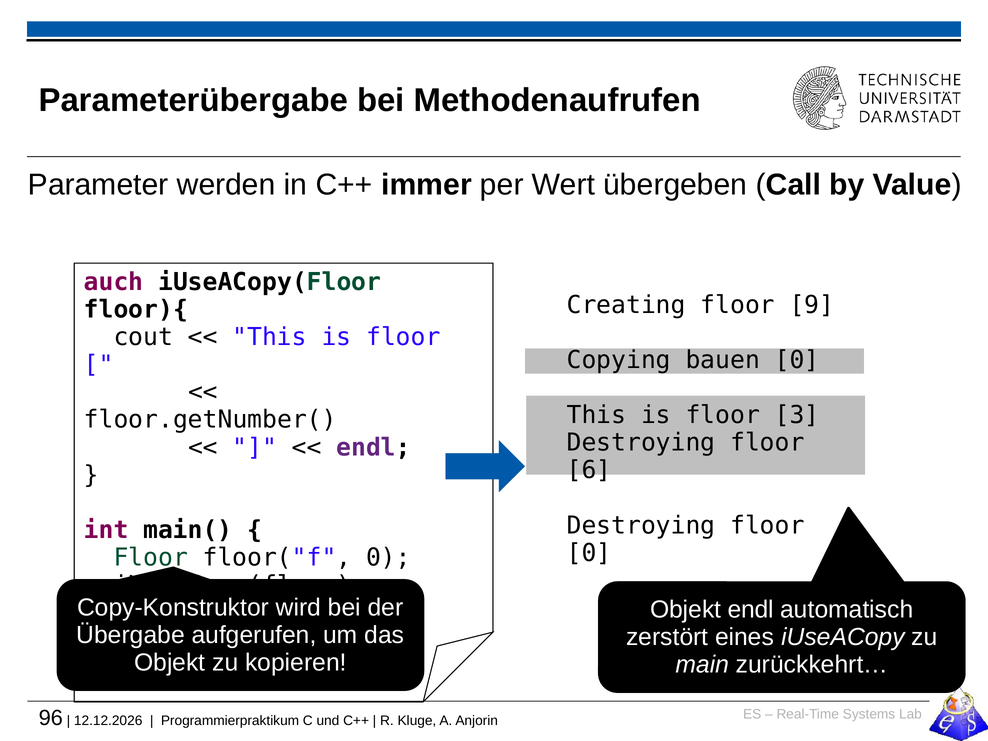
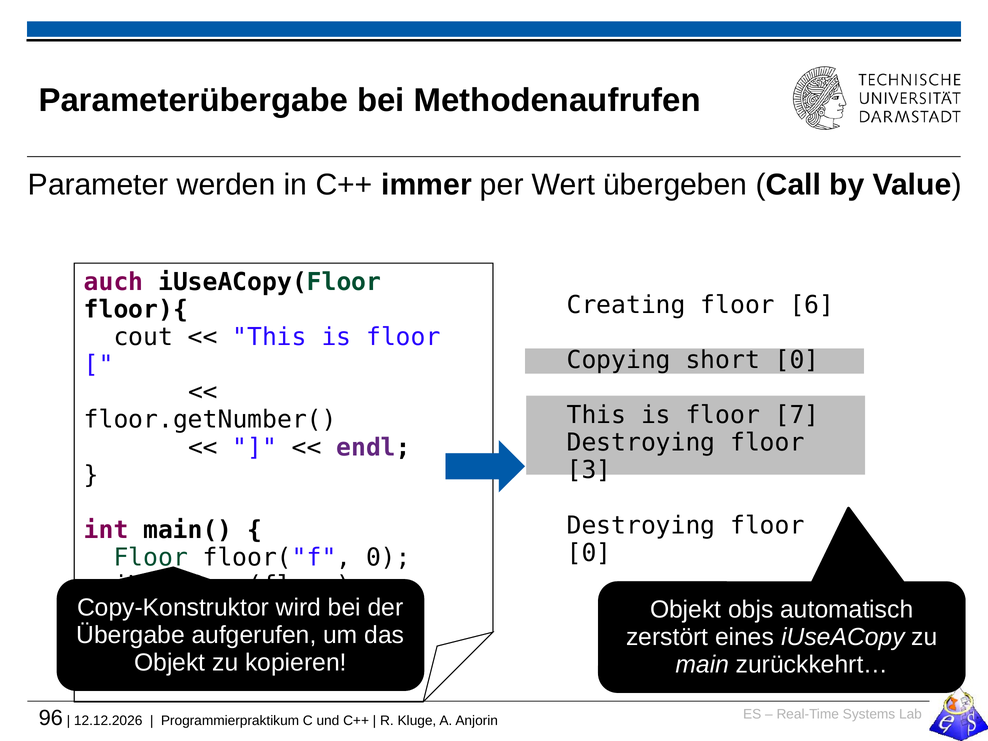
9: 9 -> 6 (812, 305)
bauen: bauen -> short (723, 360)
3: 3 -> 7 (797, 415)
6: 6 -> 3 (589, 470)
Objekt endl: endl -> objs (751, 610)
